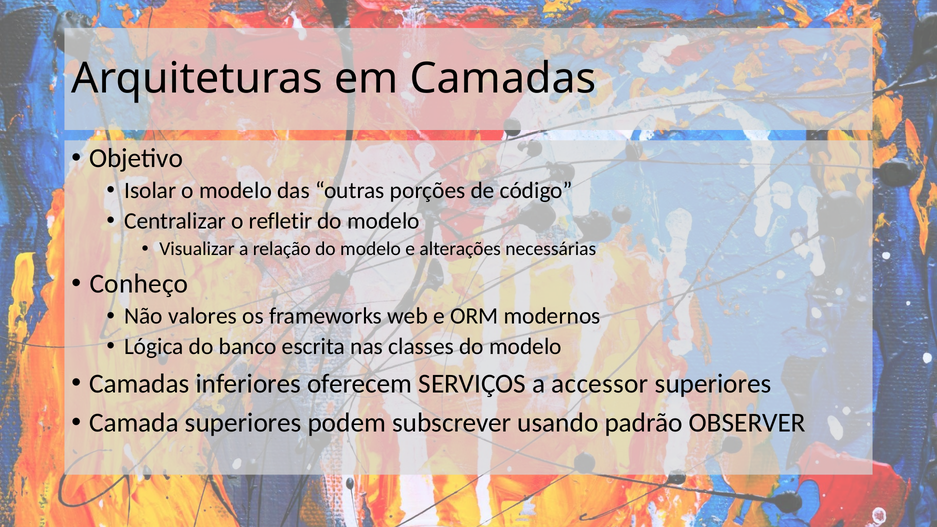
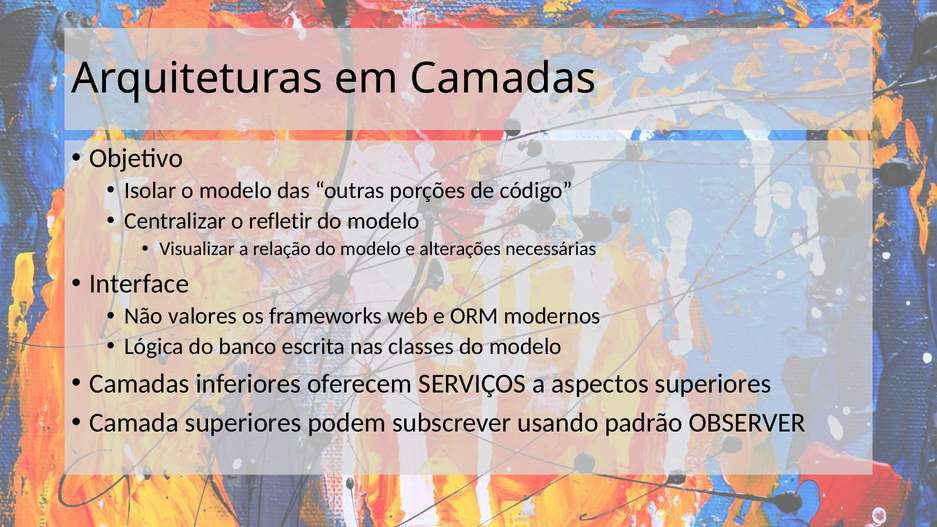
Conheço: Conheço -> Interface (139, 284)
accessor: accessor -> aspectos (600, 384)
